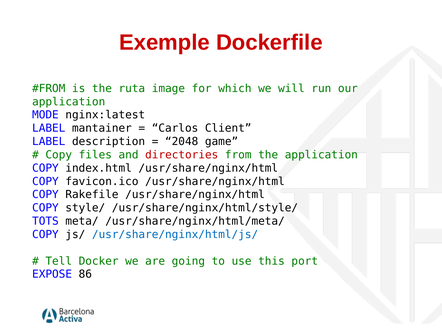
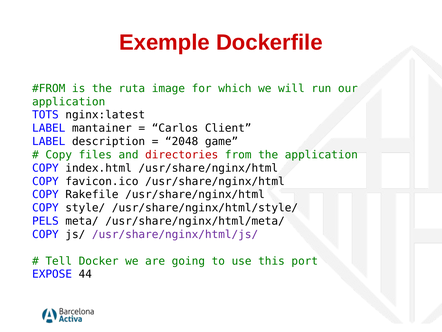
MODE: MODE -> TOTS (45, 115)
TOTS: TOTS -> PELS (45, 221)
/usr/share/nginx/html/js/ colour: blue -> purple (175, 234)
86: 86 -> 44 (85, 274)
